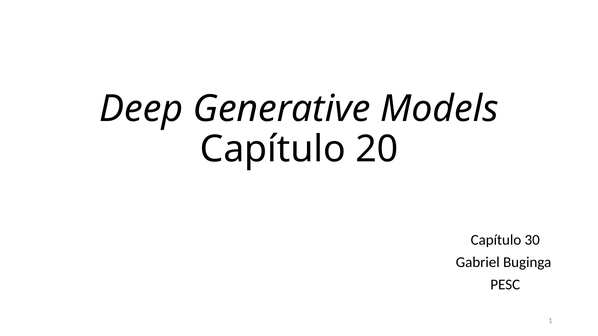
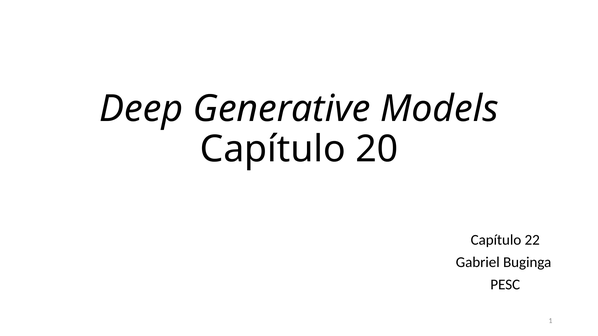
30: 30 -> 22 (532, 240)
